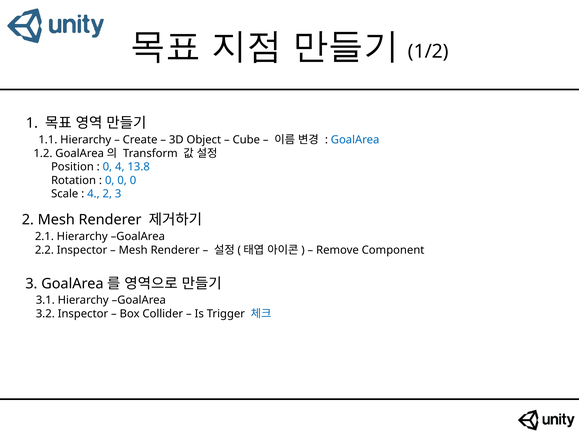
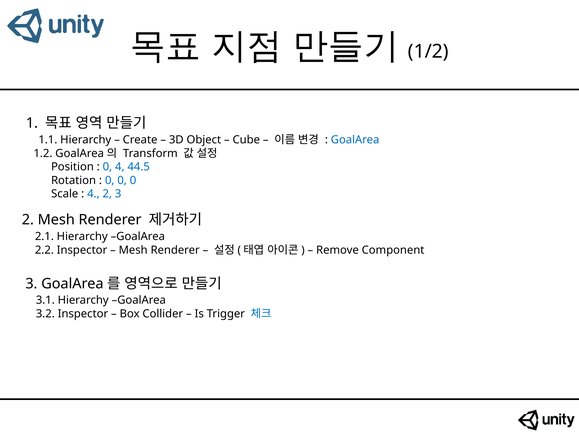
13.8: 13.8 -> 44.5 (139, 167)
